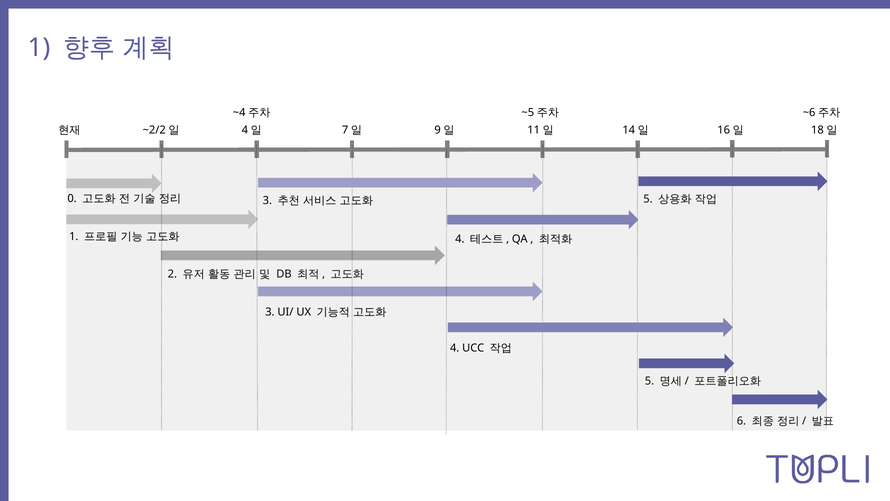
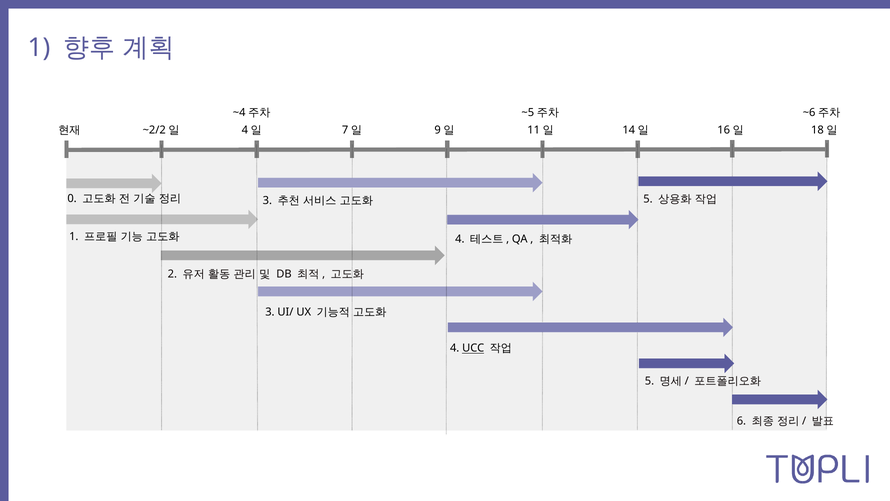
UCC underline: none -> present (473, 348)
